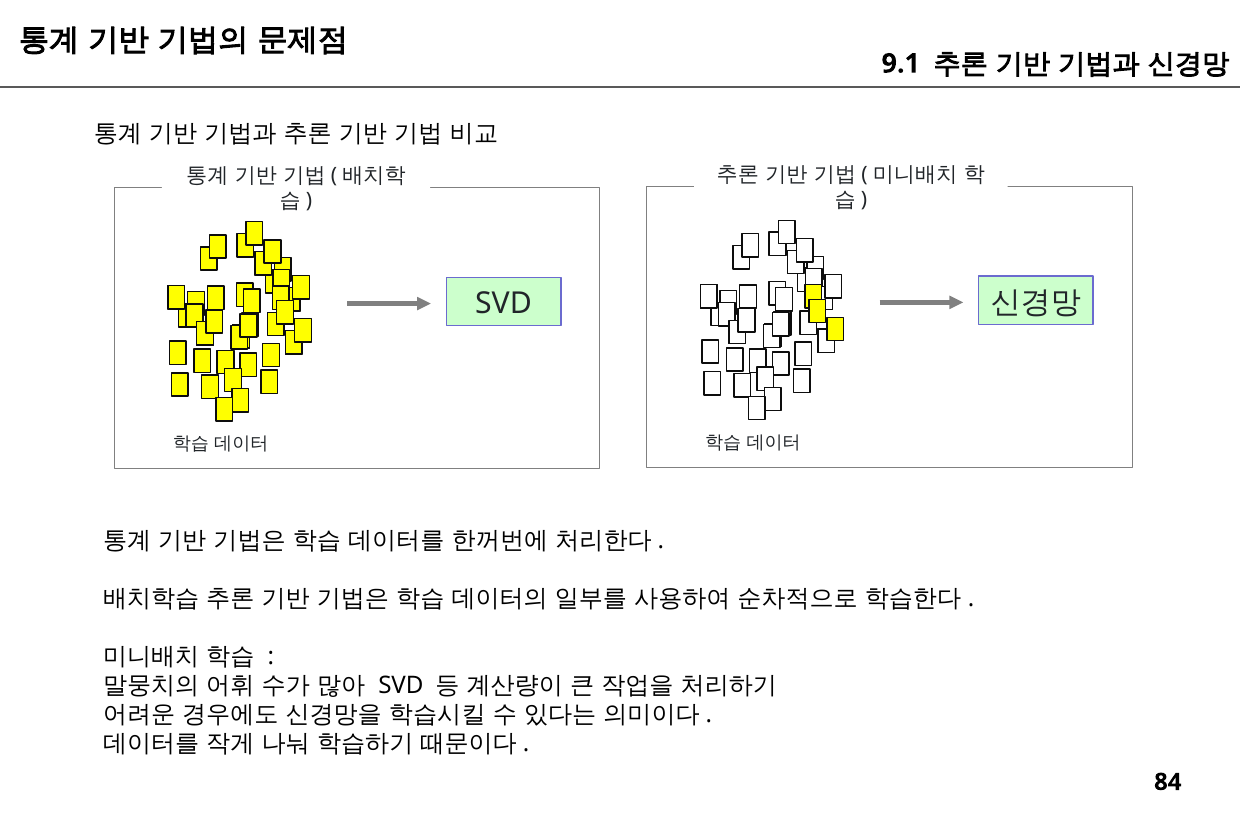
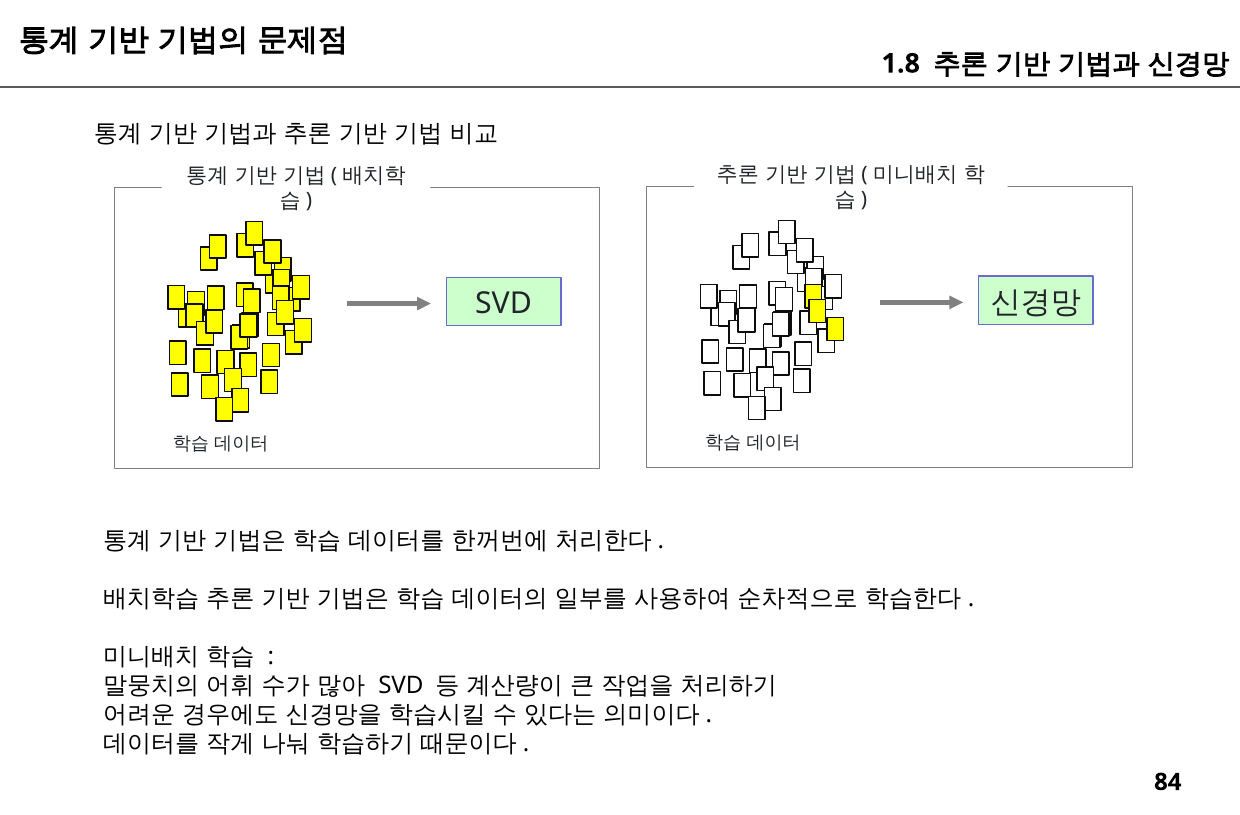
9.1: 9.1 -> 1.8 (901, 64)
